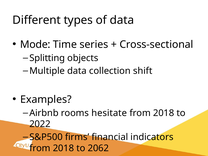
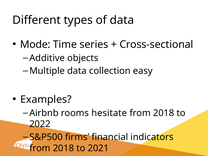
Splitting: Splitting -> Additive (47, 58)
shift: shift -> easy (143, 71)
2062: 2062 -> 2021 (98, 148)
